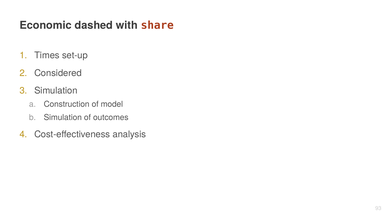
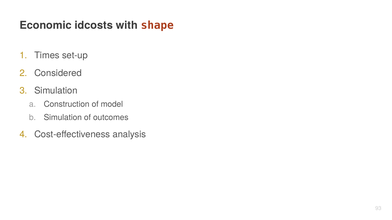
dashed: dashed -> idcosts (94, 25)
share: share -> shape (157, 25)
